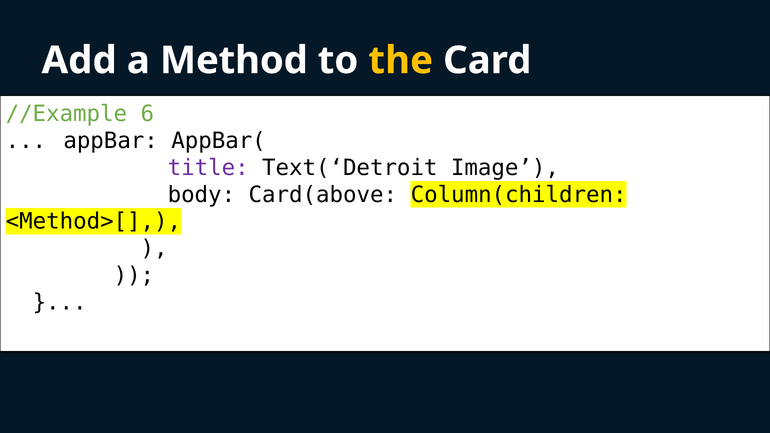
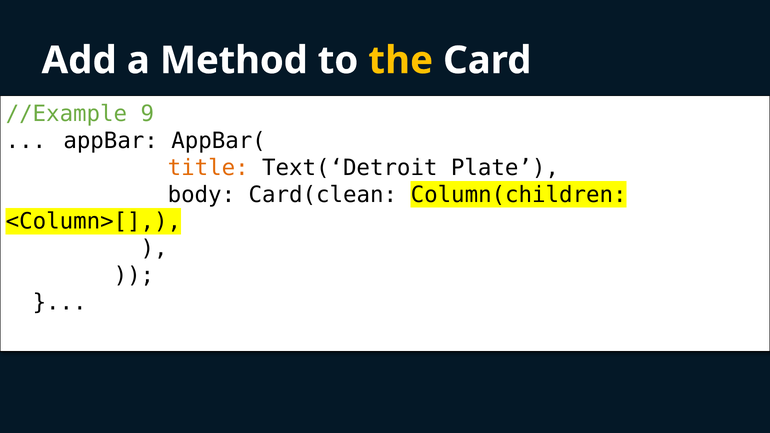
6: 6 -> 9 (147, 114)
title colour: purple -> orange (208, 168)
Image: Image -> Plate (505, 168)
Card(above: Card(above -> Card(clean (323, 195)
<Method>[: <Method>[ -> <Column>[ (93, 222)
